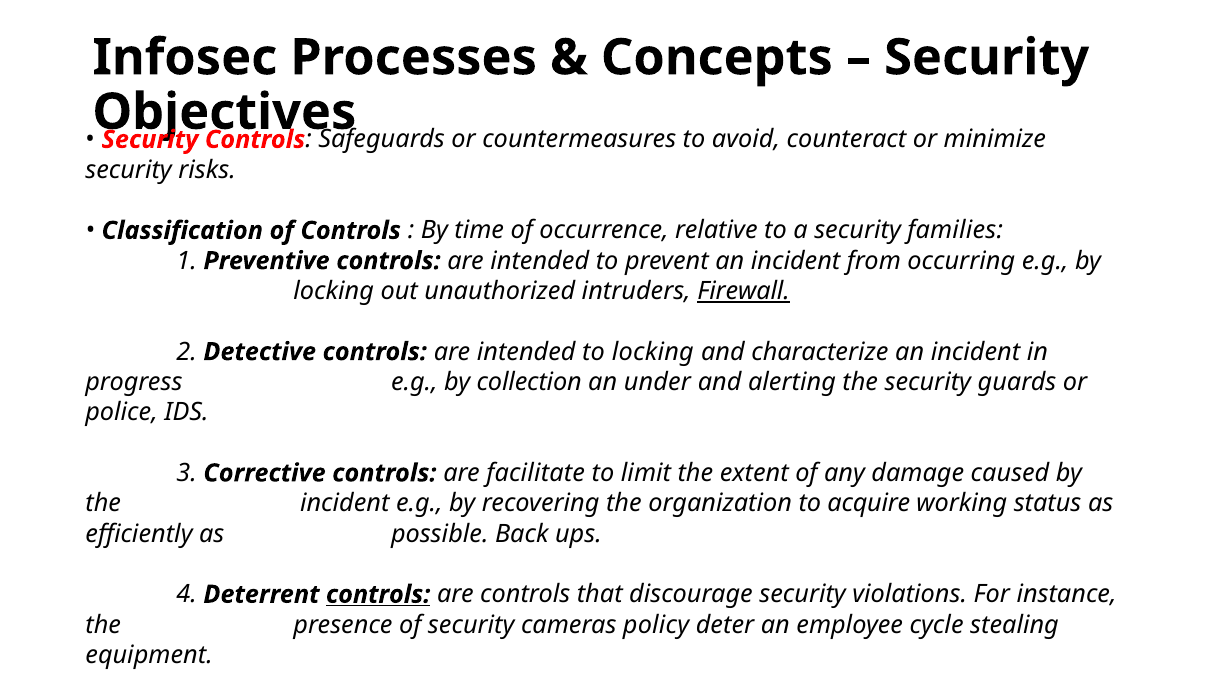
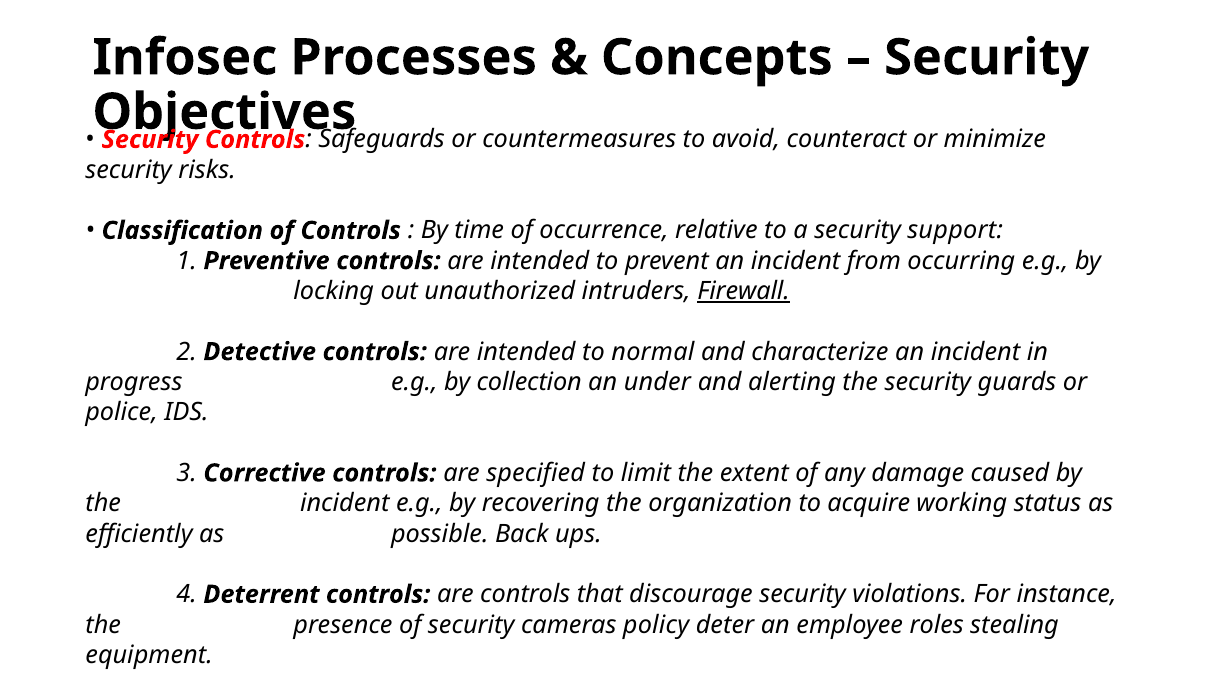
families: families -> support (955, 230)
to locking: locking -> normal (653, 352)
facilitate: facilitate -> specified (536, 473)
controls underline: present -> none (378, 594)
cycle: cycle -> roles (937, 625)
